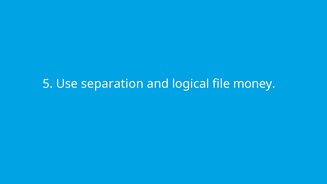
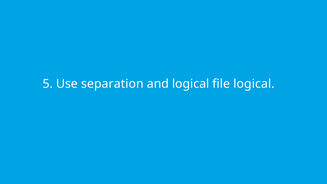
file money: money -> logical (254, 84)
